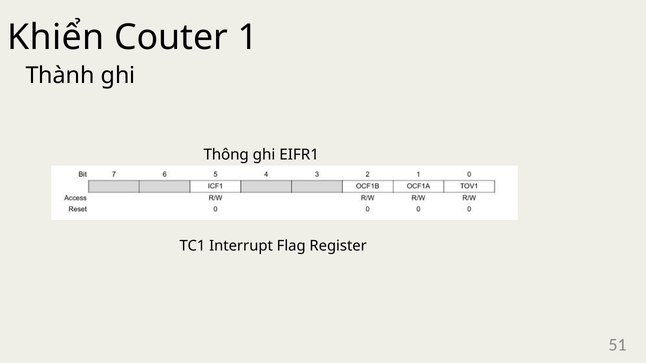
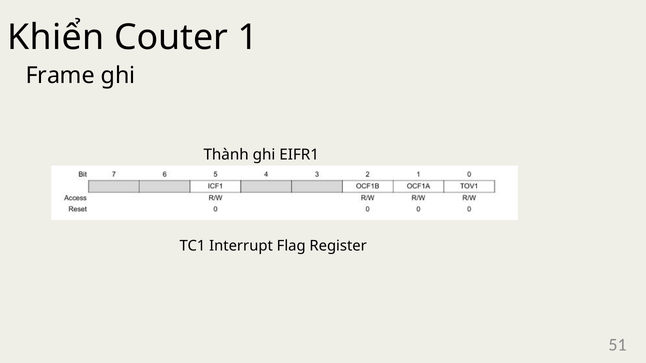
Thành: Thành -> Frame (60, 76)
Thông: Thông -> Thành (226, 155)
